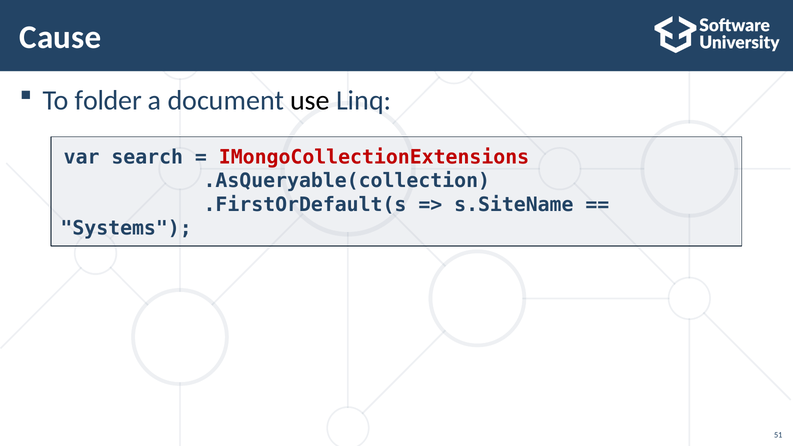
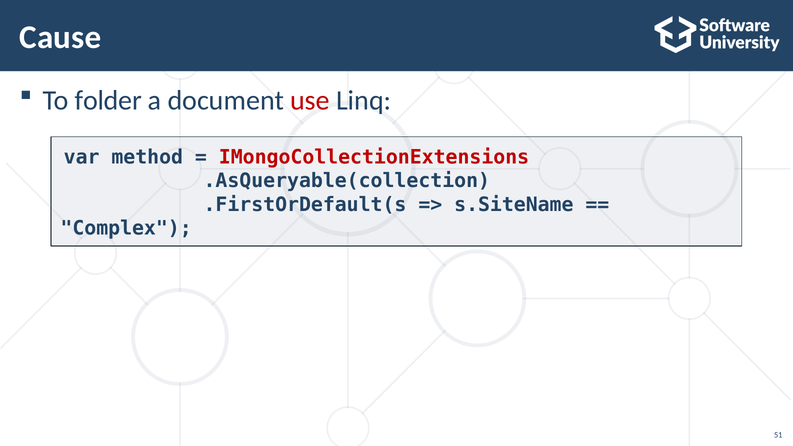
use colour: black -> red (310, 101)
search: search -> method (147, 157)
Systems: Systems -> Complex (126, 228)
